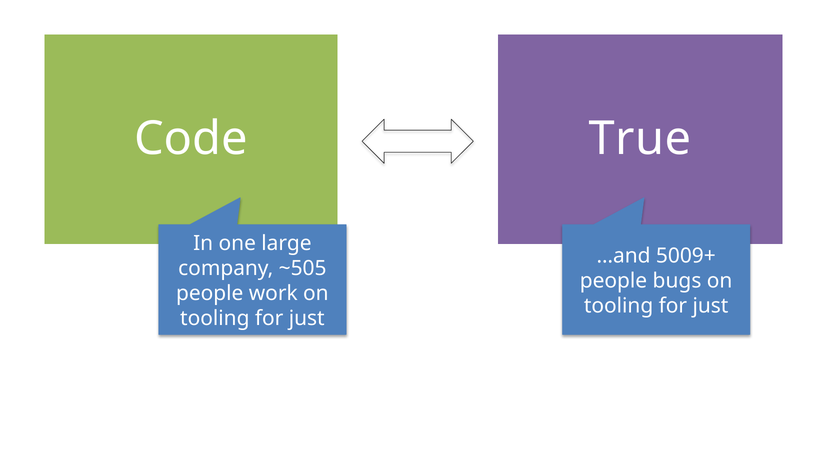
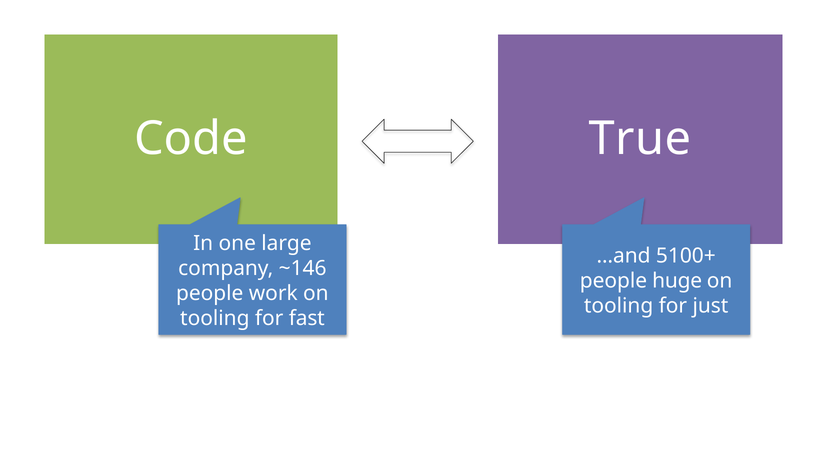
5009+: 5009+ -> 5100+ (686, 256)
~505: ~505 -> ~146 (303, 269)
bugs: bugs -> huge (677, 281)
just: just -> fast (307, 319)
